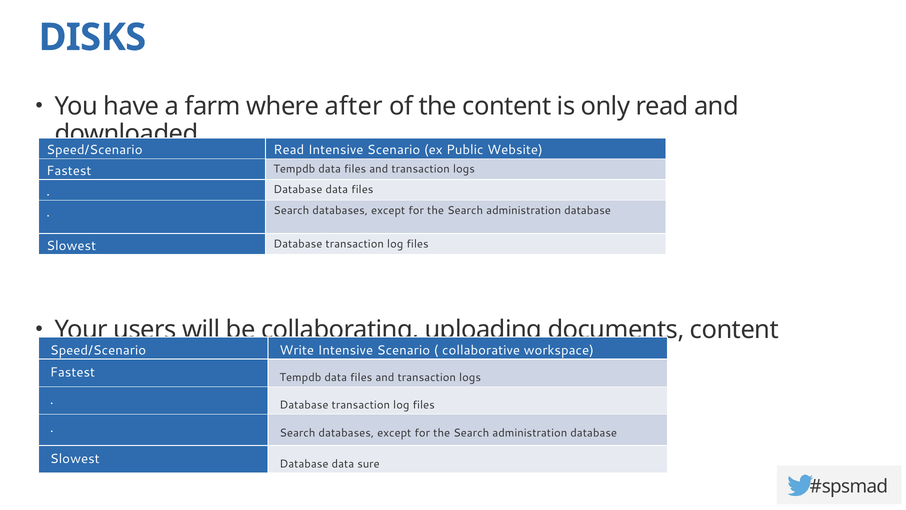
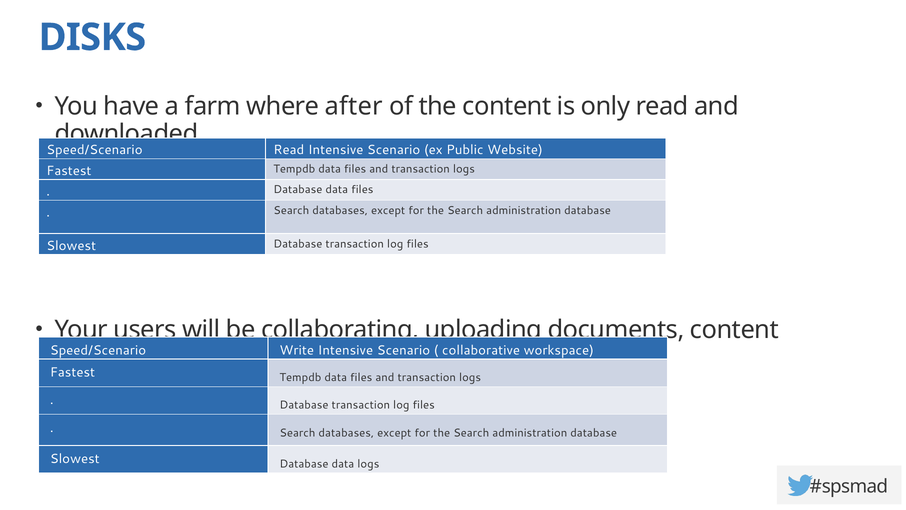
data sure: sure -> logs (368, 463)
